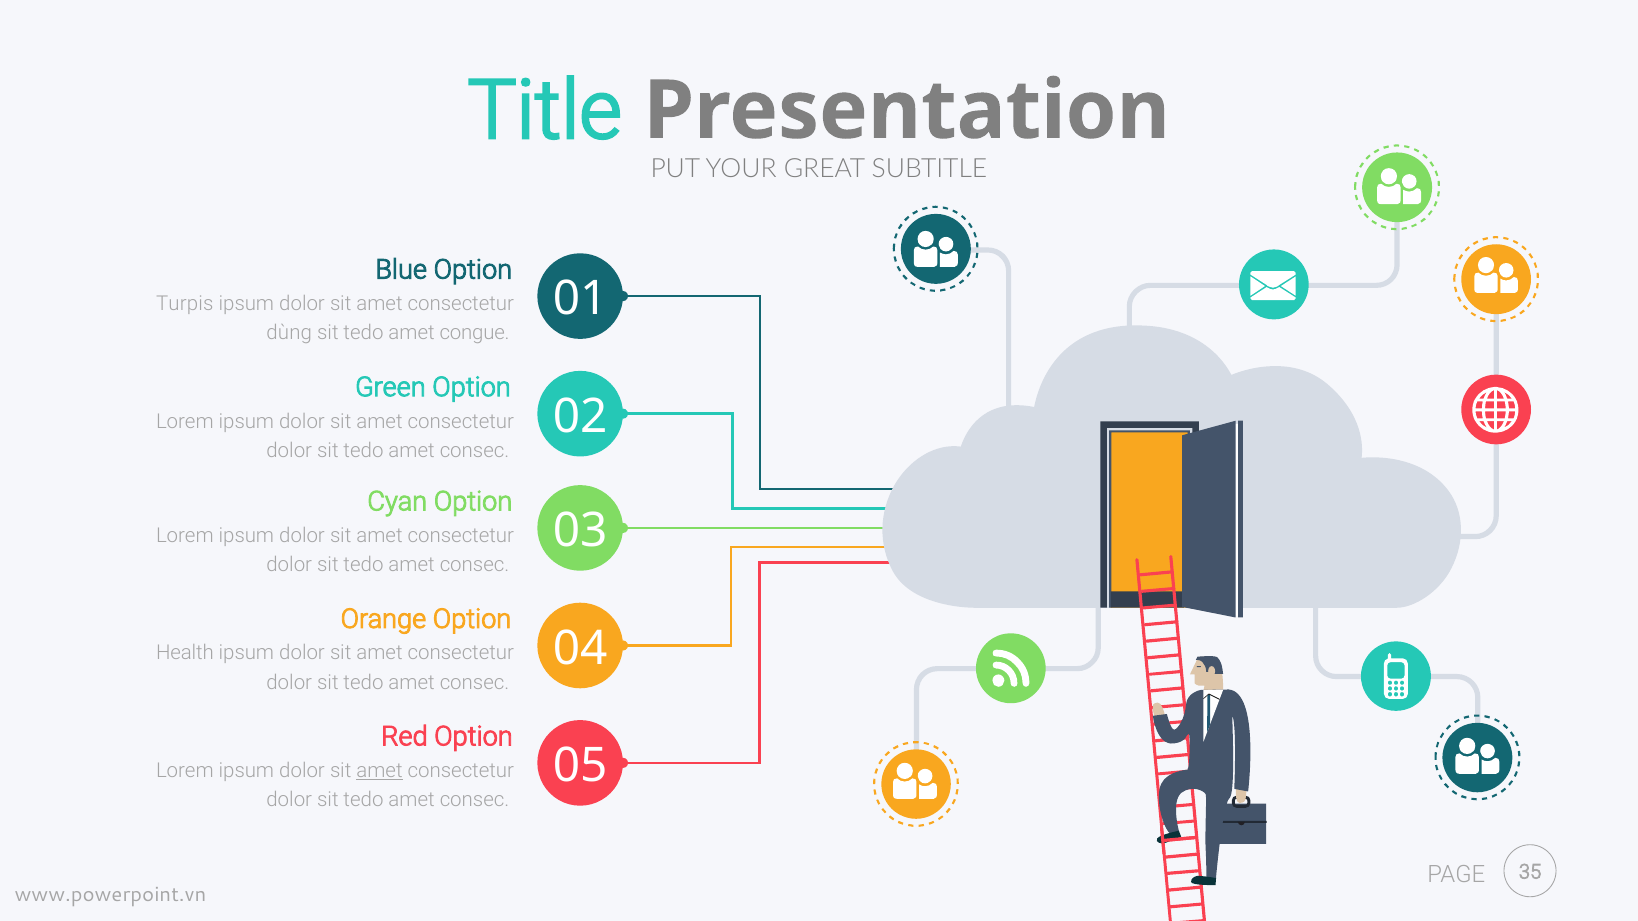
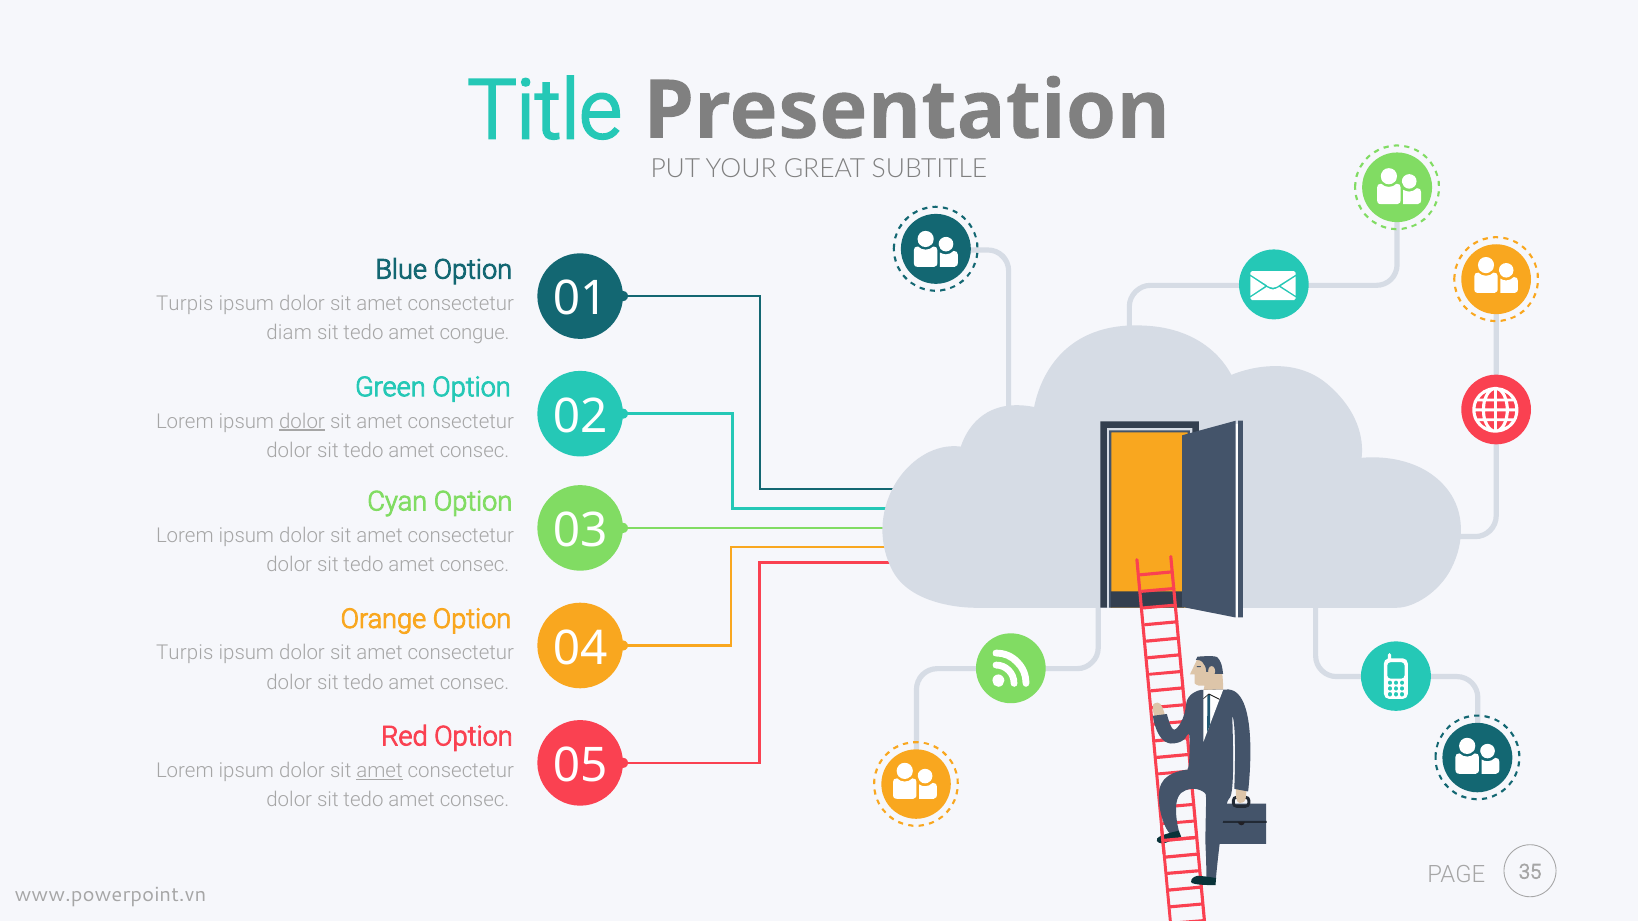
dùng: dùng -> diam (289, 333)
dolor underline: none -> present (302, 421)
Health: Health -> Turpis (185, 653)
